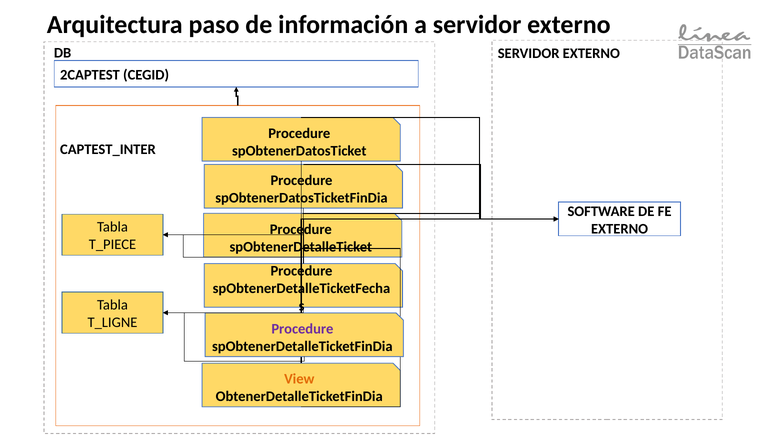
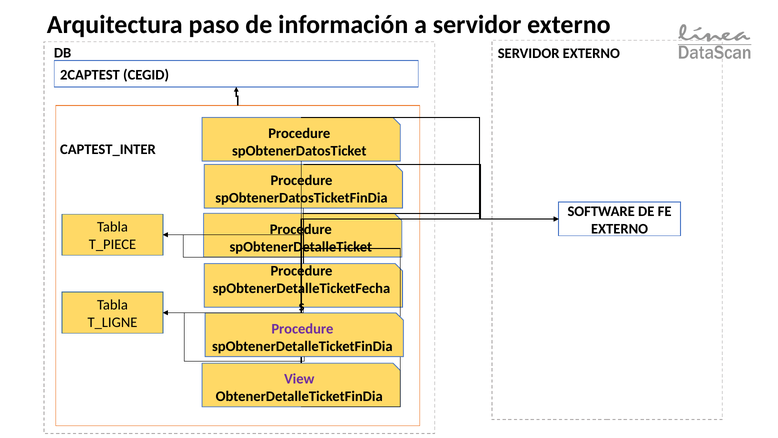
View colour: orange -> purple (299, 379)
